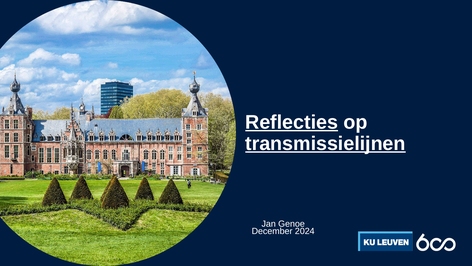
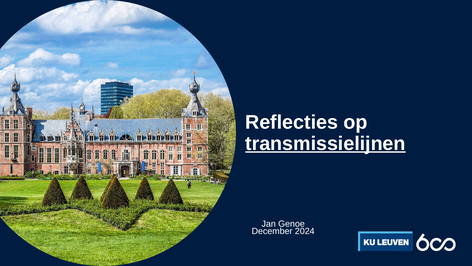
Reflecties underline: present -> none (292, 122)
